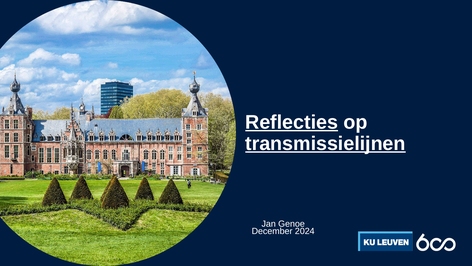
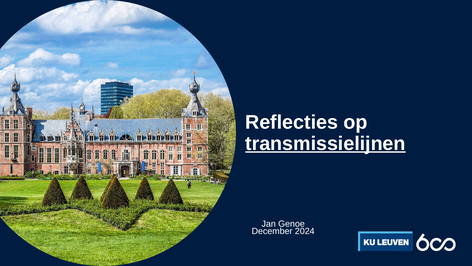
Reflecties underline: present -> none (292, 122)
